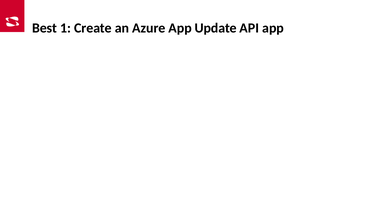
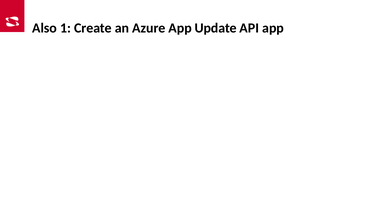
Best: Best -> Also (45, 28)
